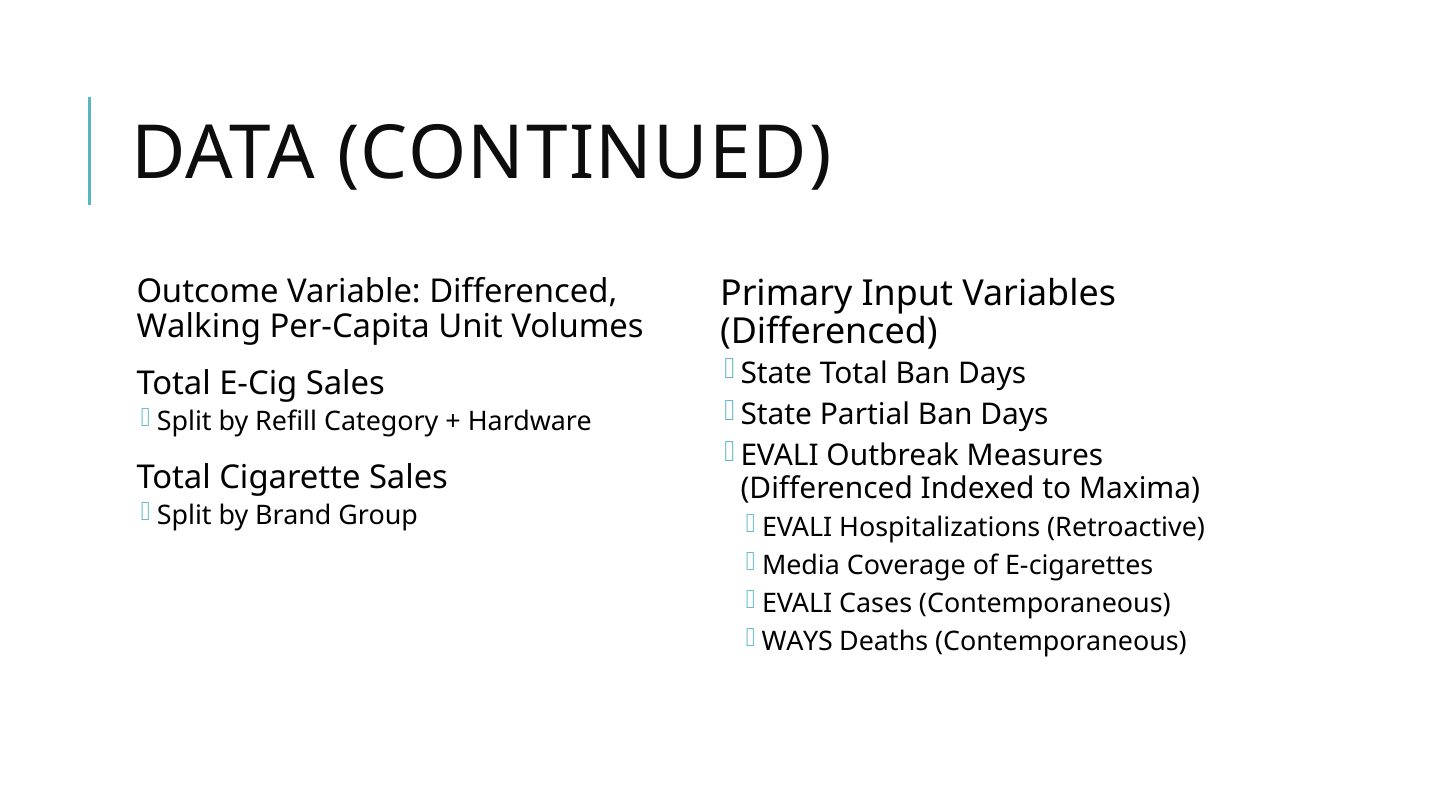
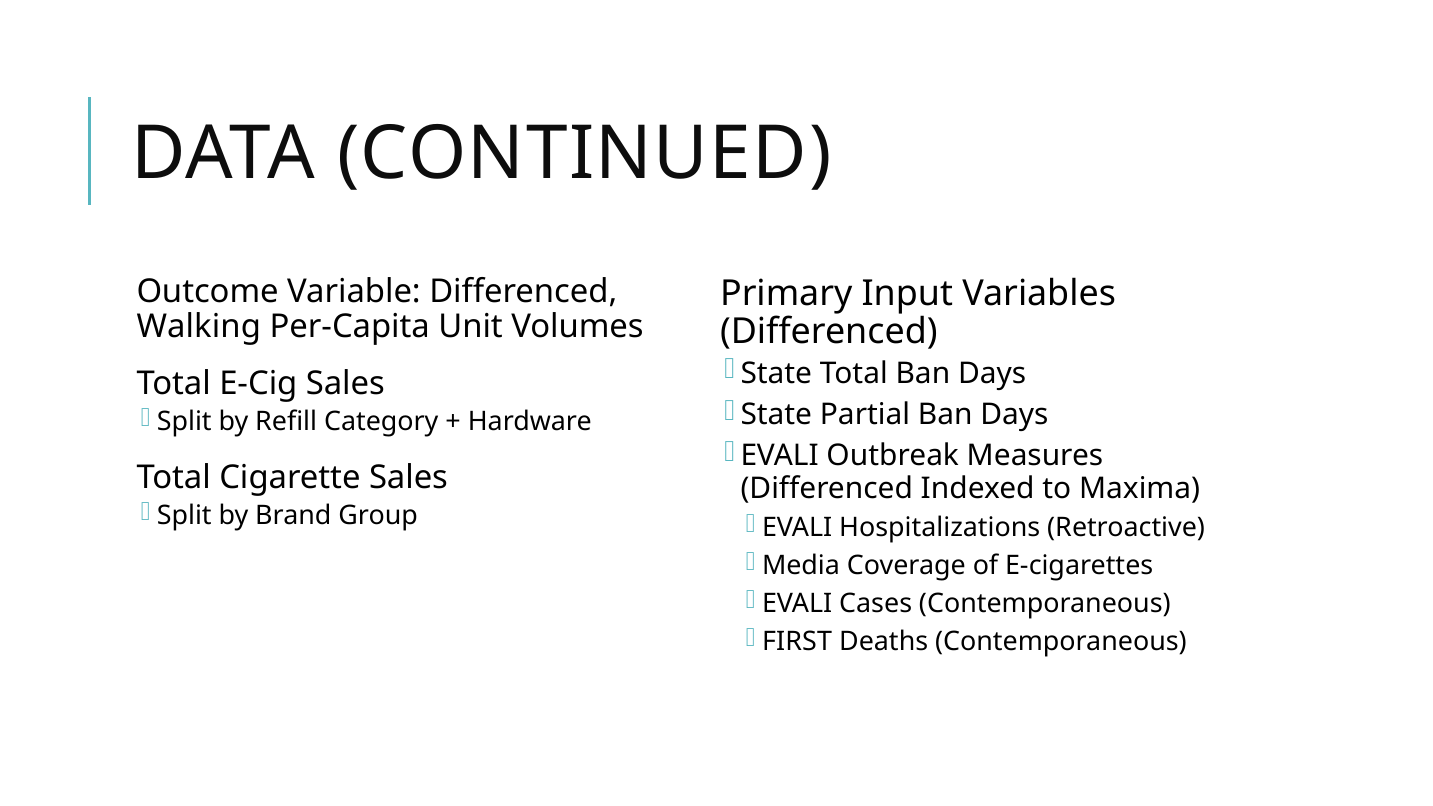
WAYS: WAYS -> FIRST (797, 642)
